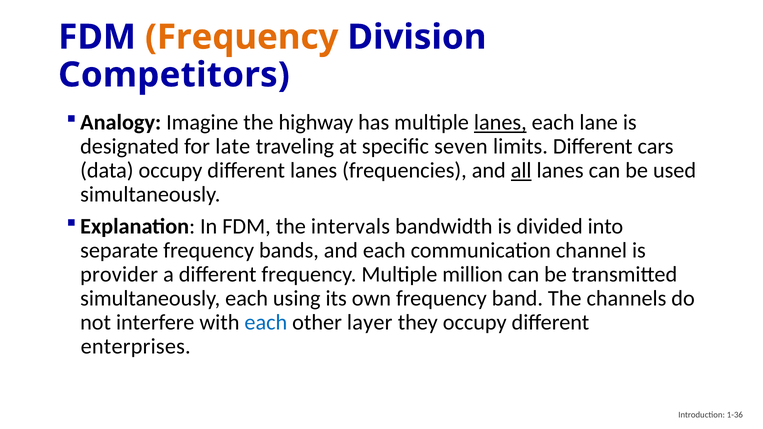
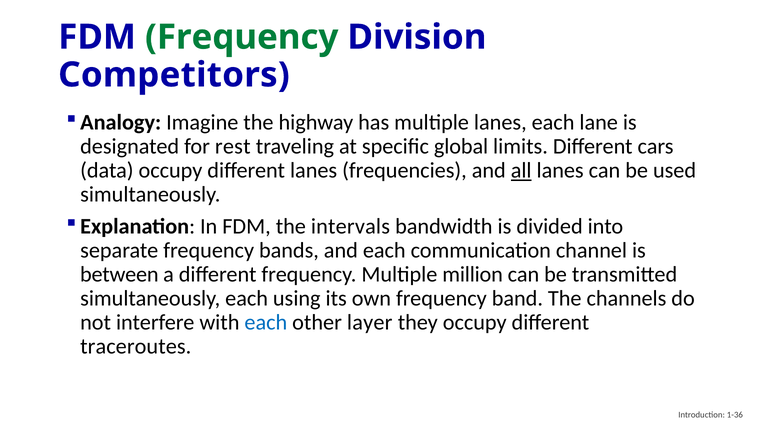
Frequency colour: orange -> green (242, 37)
lanes underline: present -> none (500, 123)
late: late -> rest (233, 147)
seven: seven -> global (461, 147)
provider: provider -> between (119, 275)
enterprises: enterprises -> traceroutes (136, 346)
